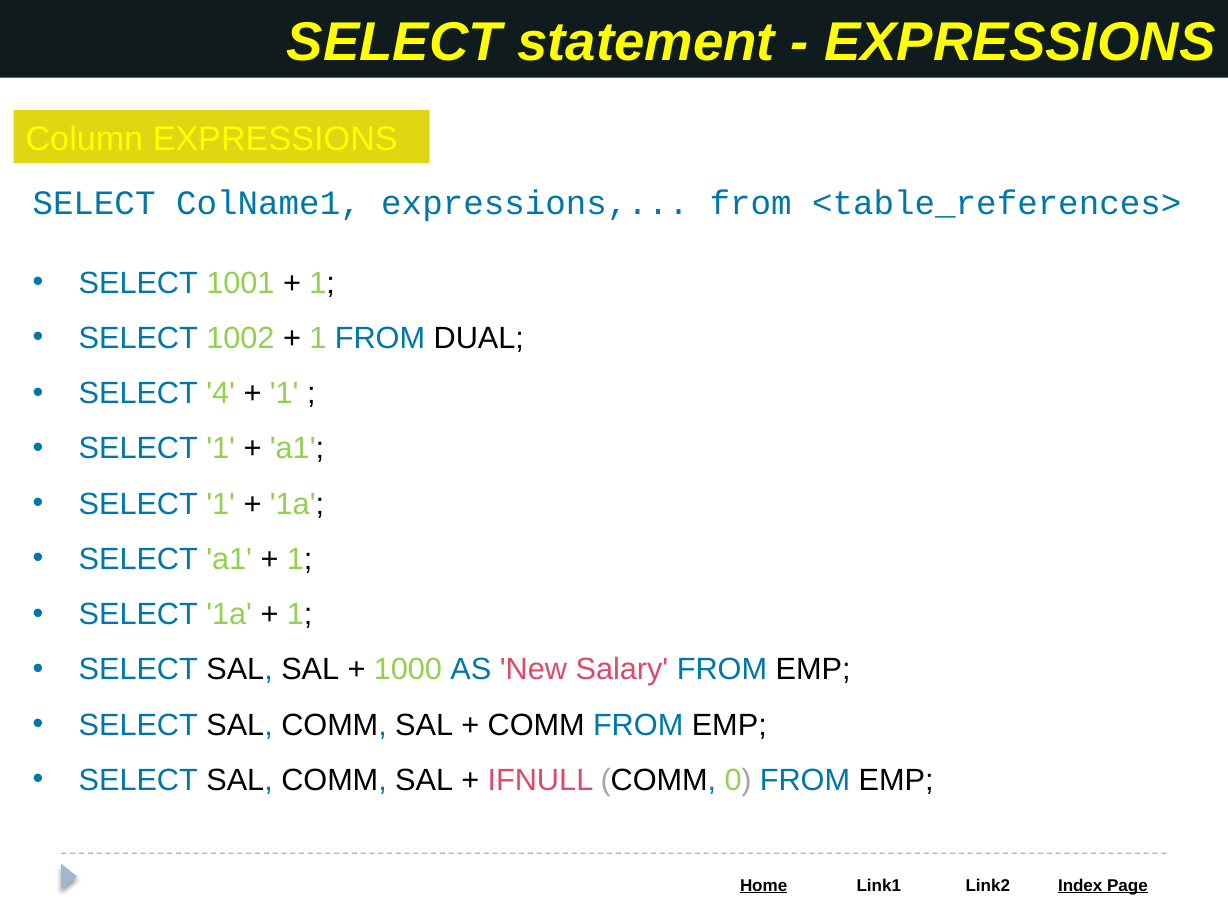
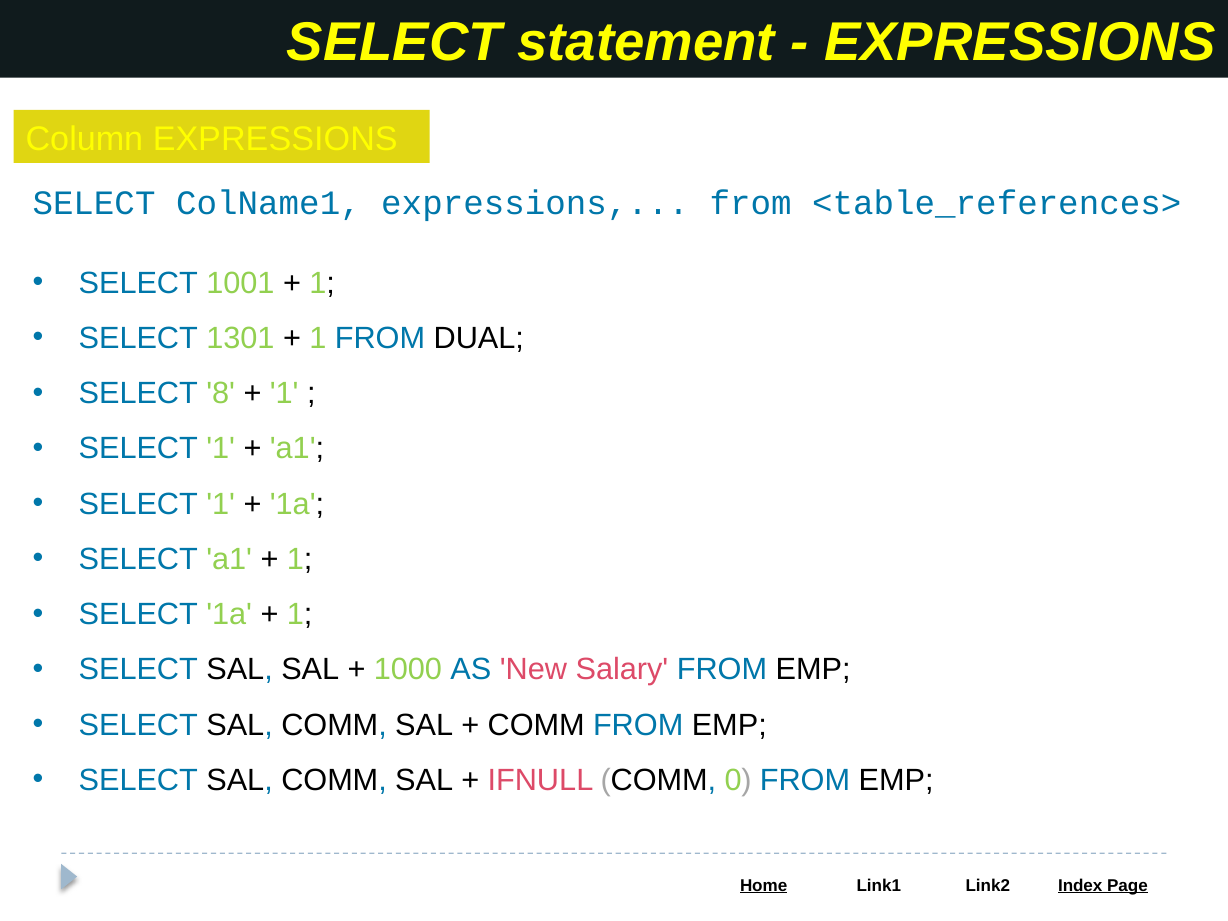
1002: 1002 -> 1301 (240, 338)
4: 4 -> 8 (221, 394)
